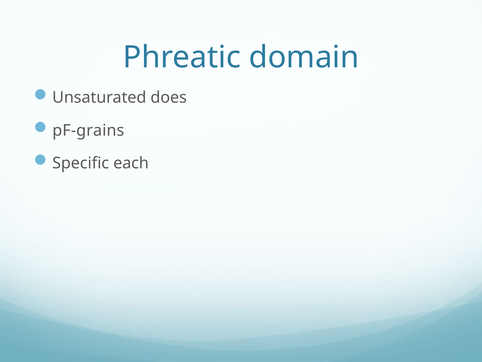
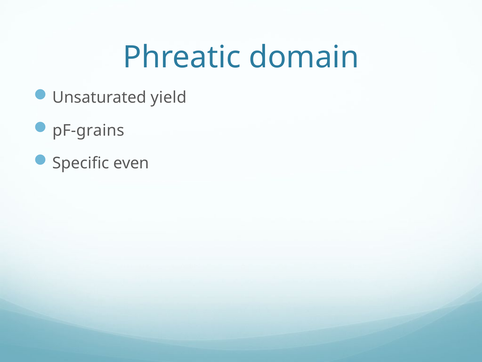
does: does -> yield (169, 98)
each: each -> even (131, 163)
